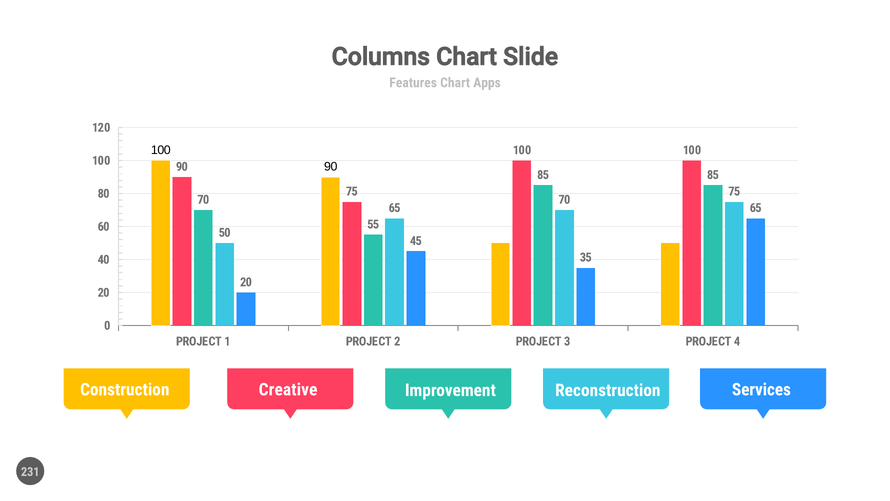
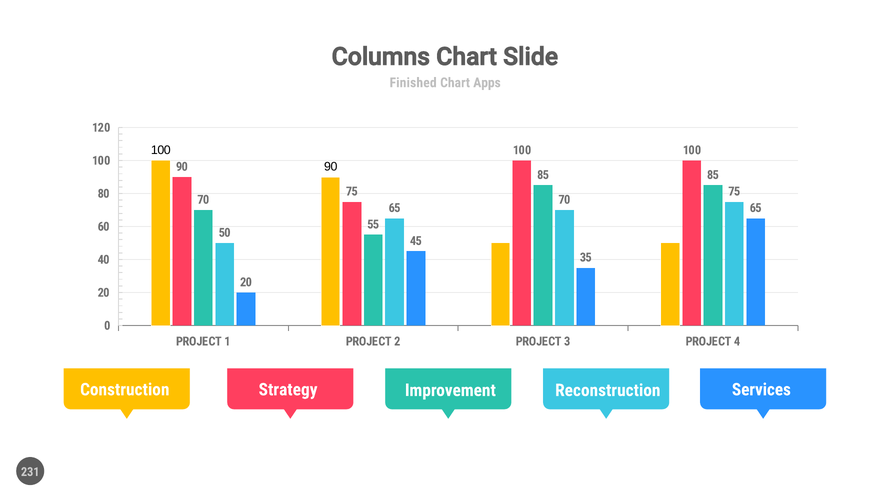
Features: Features -> Finished (413, 83)
Creative: Creative -> Strategy (288, 389)
